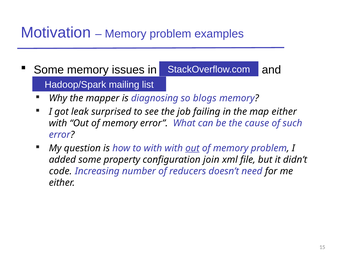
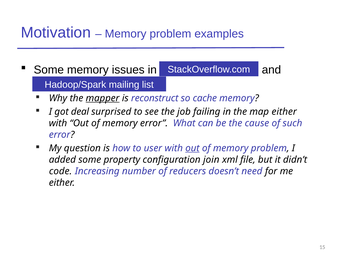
mapper underline: none -> present (103, 98)
diagnosing: diagnosing -> reconstruct (155, 98)
blogs: blogs -> cache (205, 98)
leak: leak -> deal (80, 112)
to with: with -> user (153, 148)
